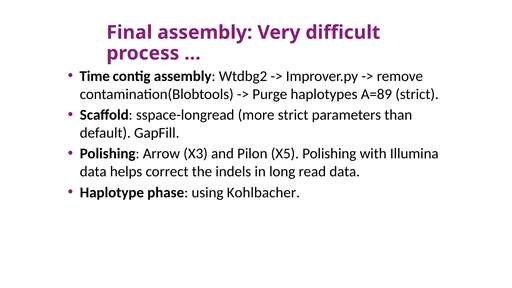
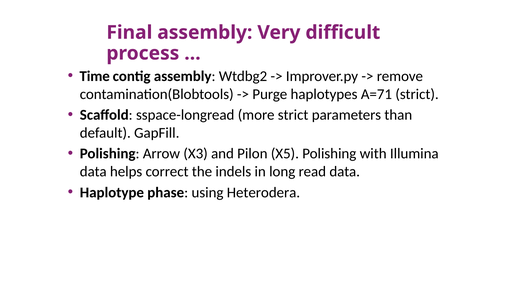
A=89: A=89 -> A=71 (376, 94)
Kohlbacher: Kohlbacher -> Heterodera (263, 192)
